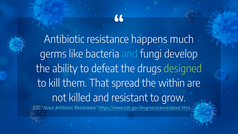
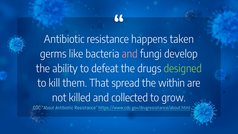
much: much -> taken (182, 39)
and colour: light blue -> pink (130, 54)
resistant: resistant -> collected (130, 98)
